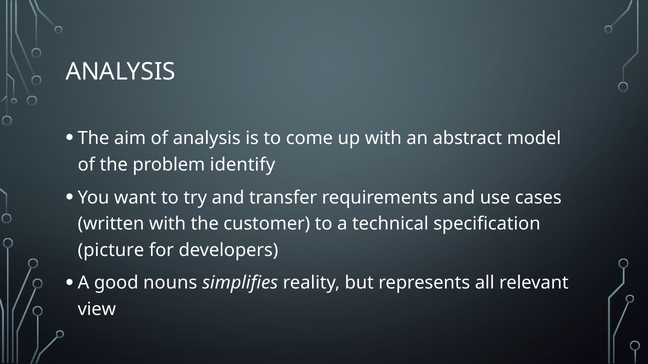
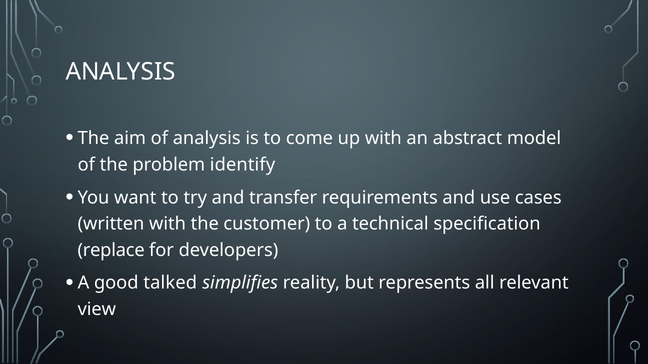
picture: picture -> replace (111, 250)
nouns: nouns -> talked (170, 283)
